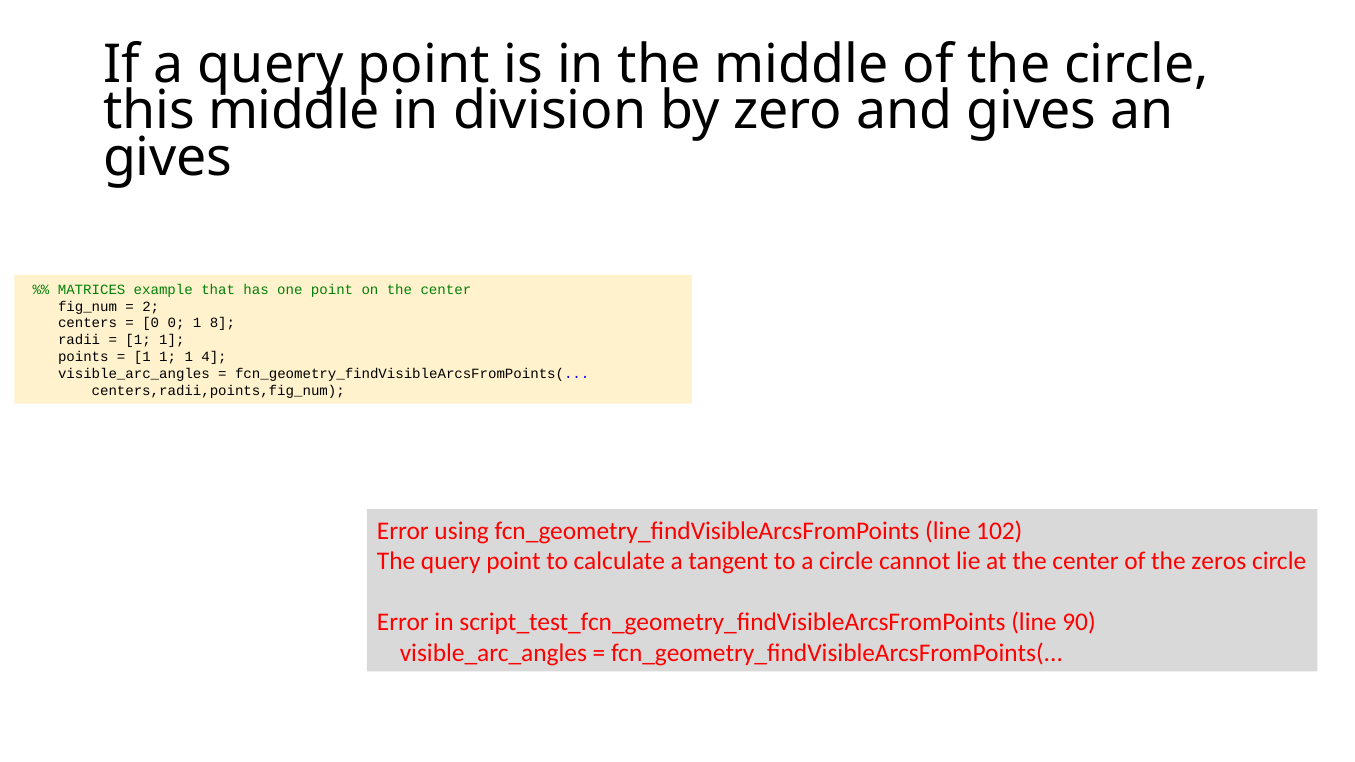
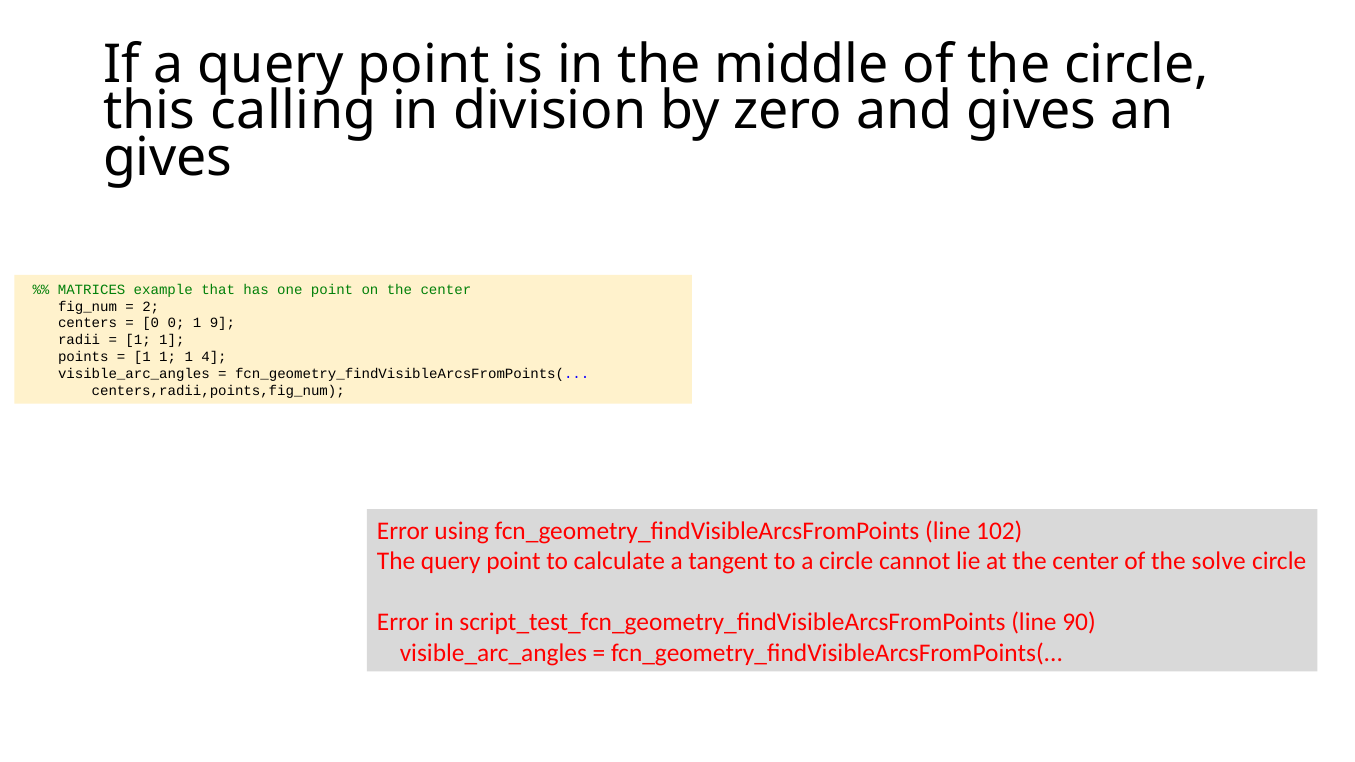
this middle: middle -> calling (293, 111)
8: 8 -> 9 (222, 323)
zeros: zeros -> solve (1219, 562)
